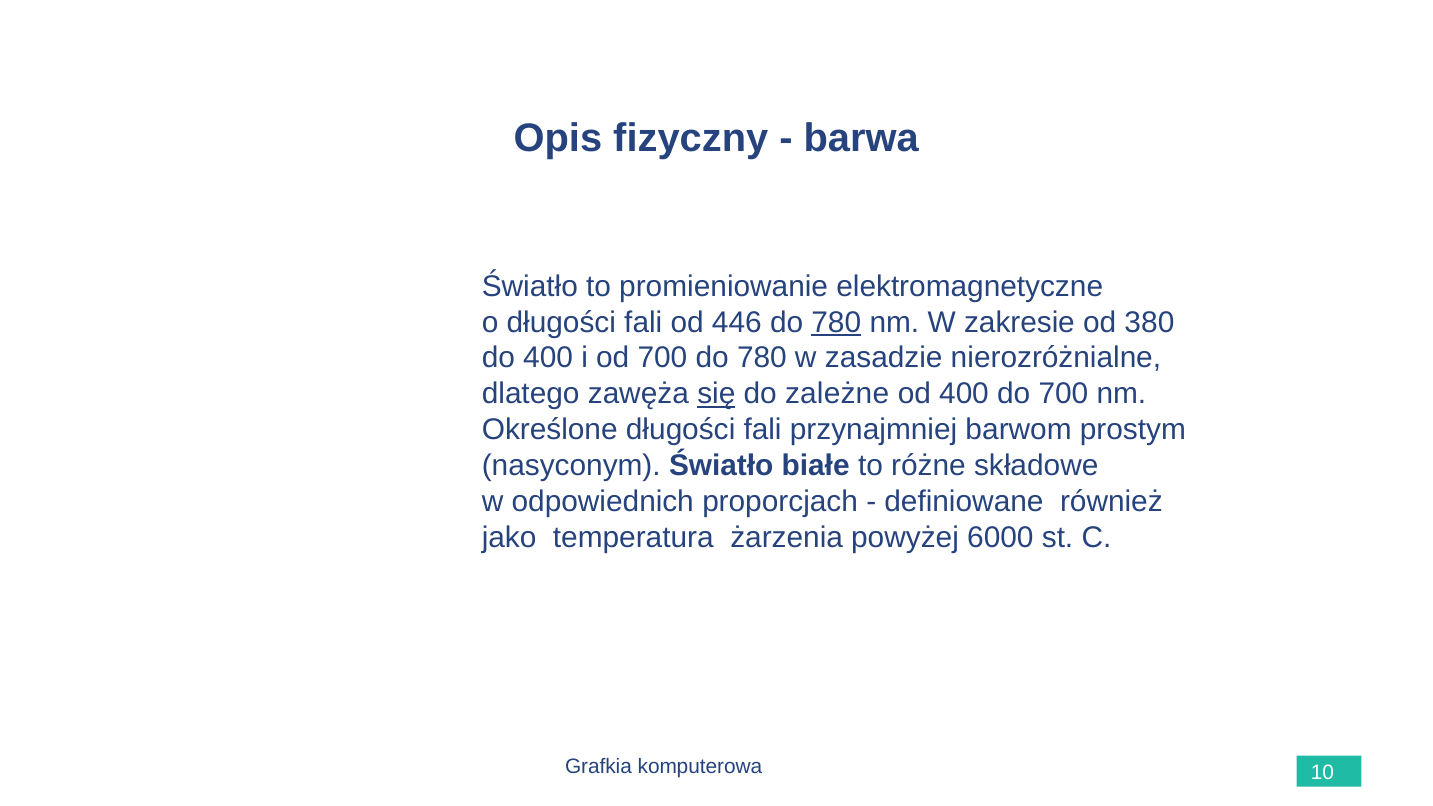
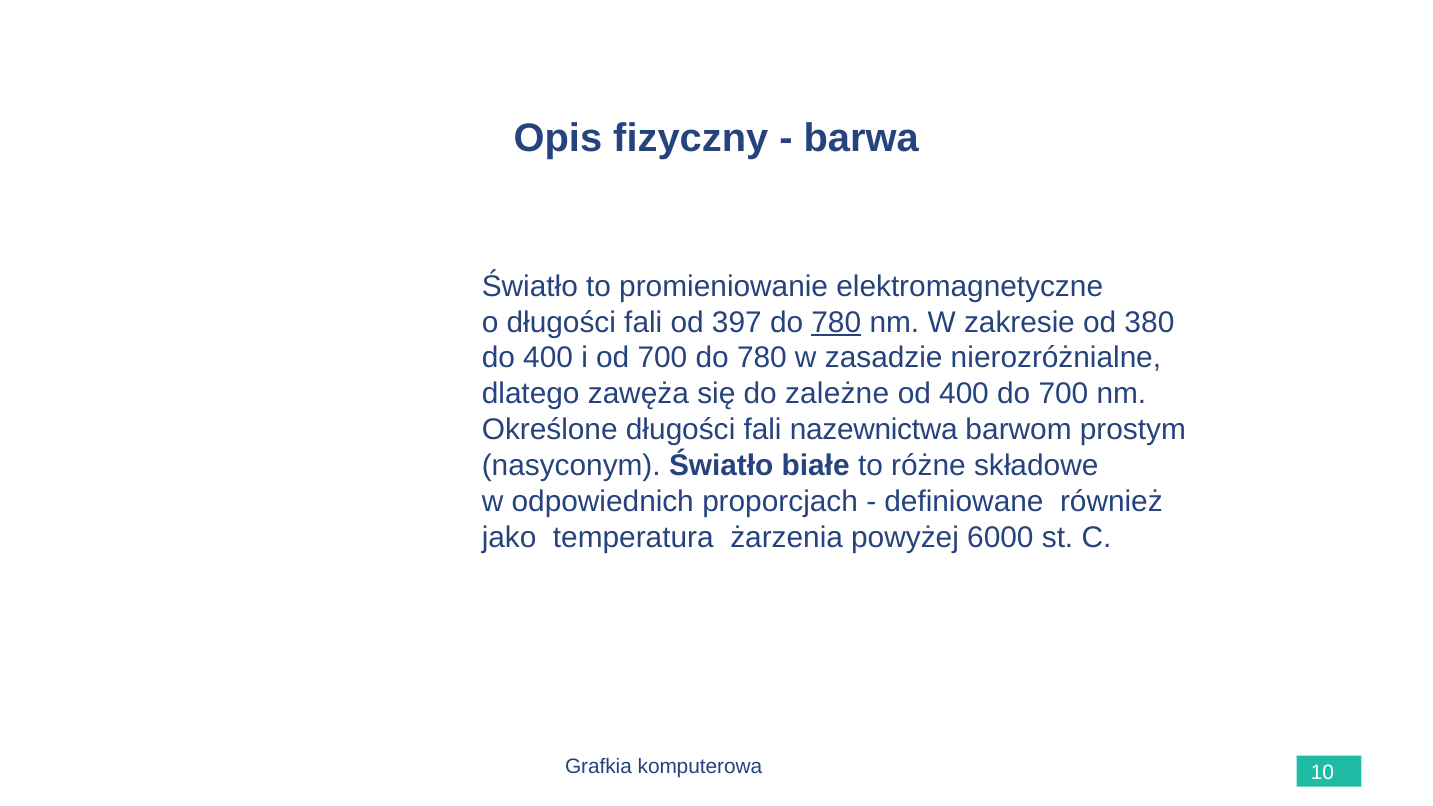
446: 446 -> 397 (737, 322)
się underline: present -> none (716, 394)
przynajmniej: przynajmniej -> nazewnictwa (874, 430)
